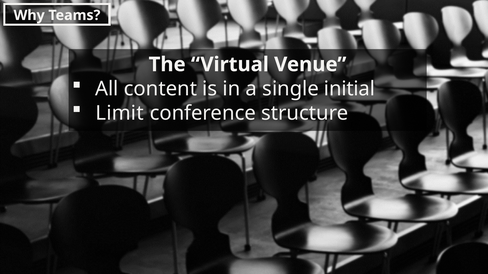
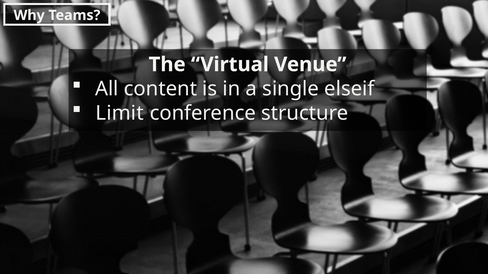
initial: initial -> elseif (349, 89)
